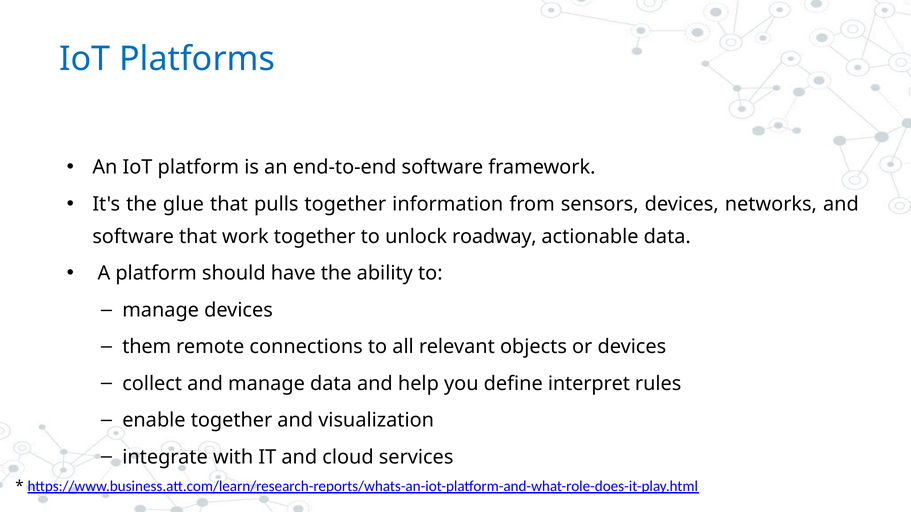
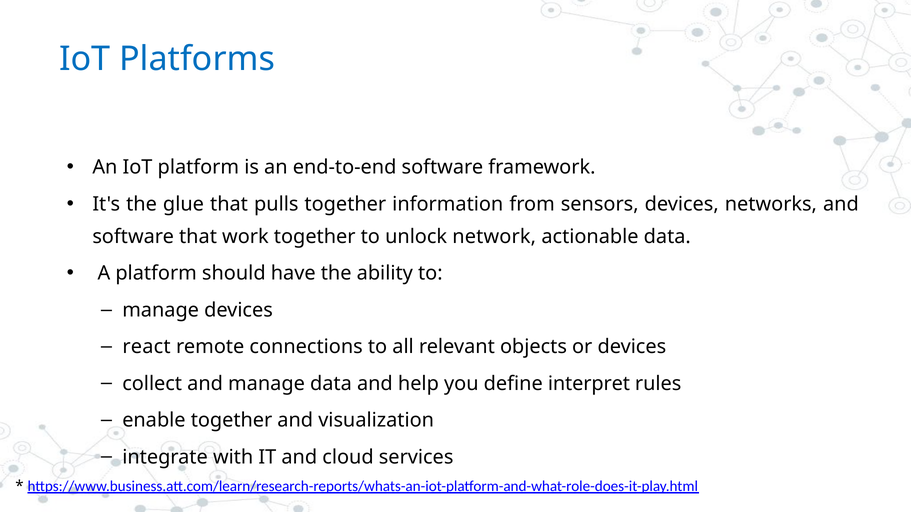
roadway: roadway -> network (494, 237)
them: them -> react (147, 347)
